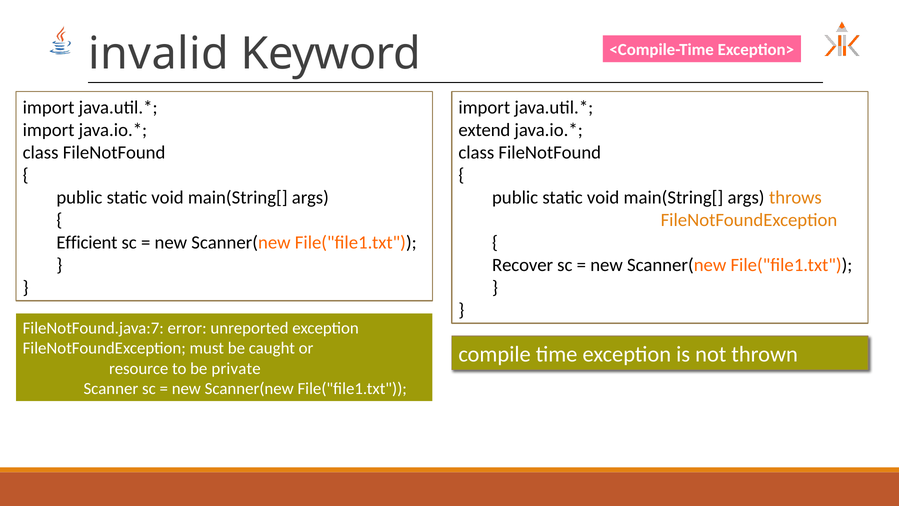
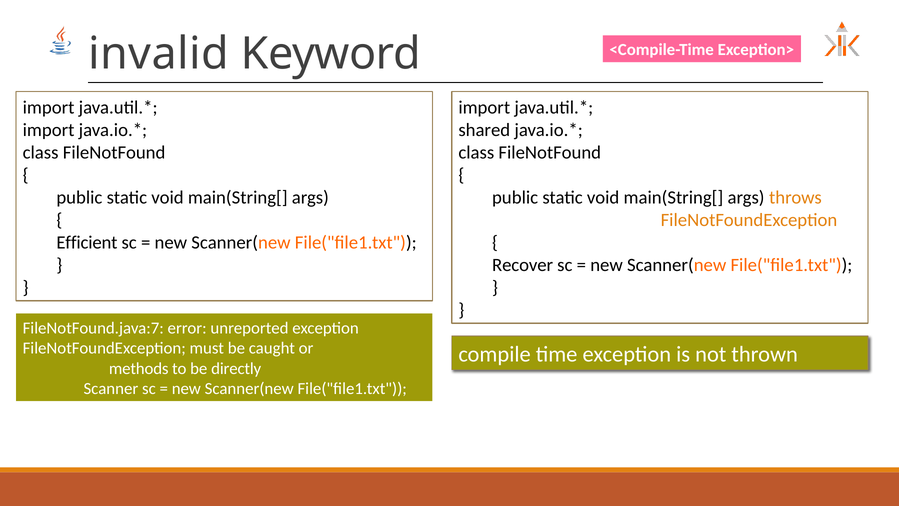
extend: extend -> shared (484, 130)
resource: resource -> methods (139, 368)
private: private -> directly (236, 368)
